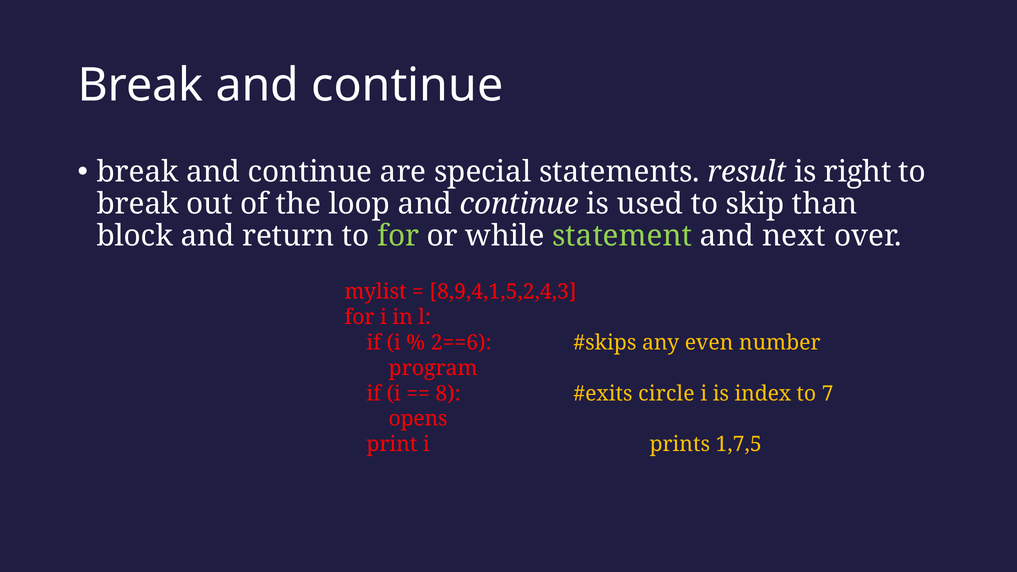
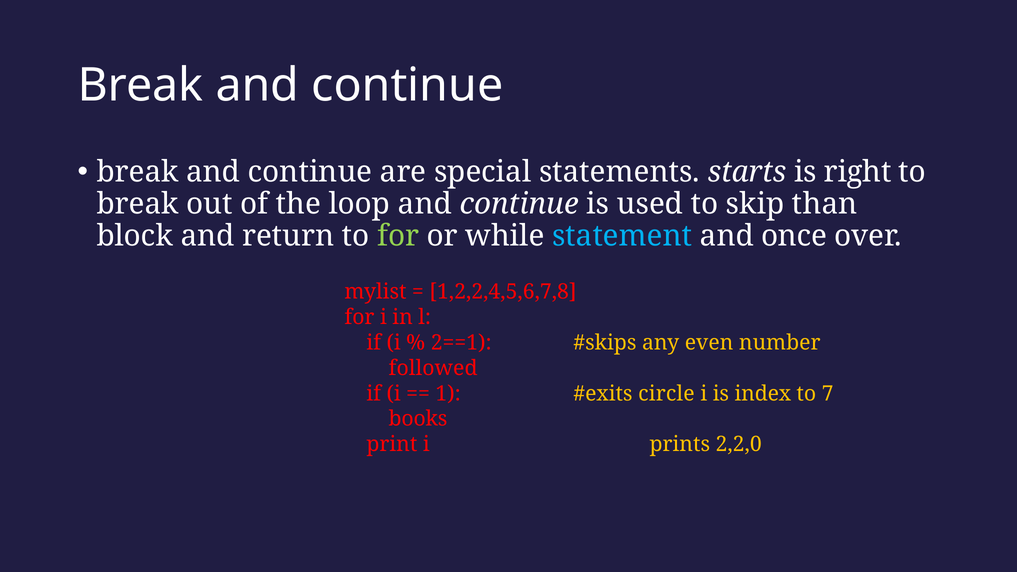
result: result -> starts (747, 172)
statement colour: light green -> light blue (622, 236)
next: next -> once (794, 236)
8,9,4,1,5,2,4,3: 8,9,4,1,5,2,4,3 -> 1,2,2,4,5,6,7,8 (503, 292)
2==6: 2==6 -> 2==1 (461, 343)
program: program -> followed (433, 368)
8: 8 -> 1 (448, 394)
opens: opens -> books (418, 419)
1,7,5: 1,7,5 -> 2,2,0 (739, 444)
